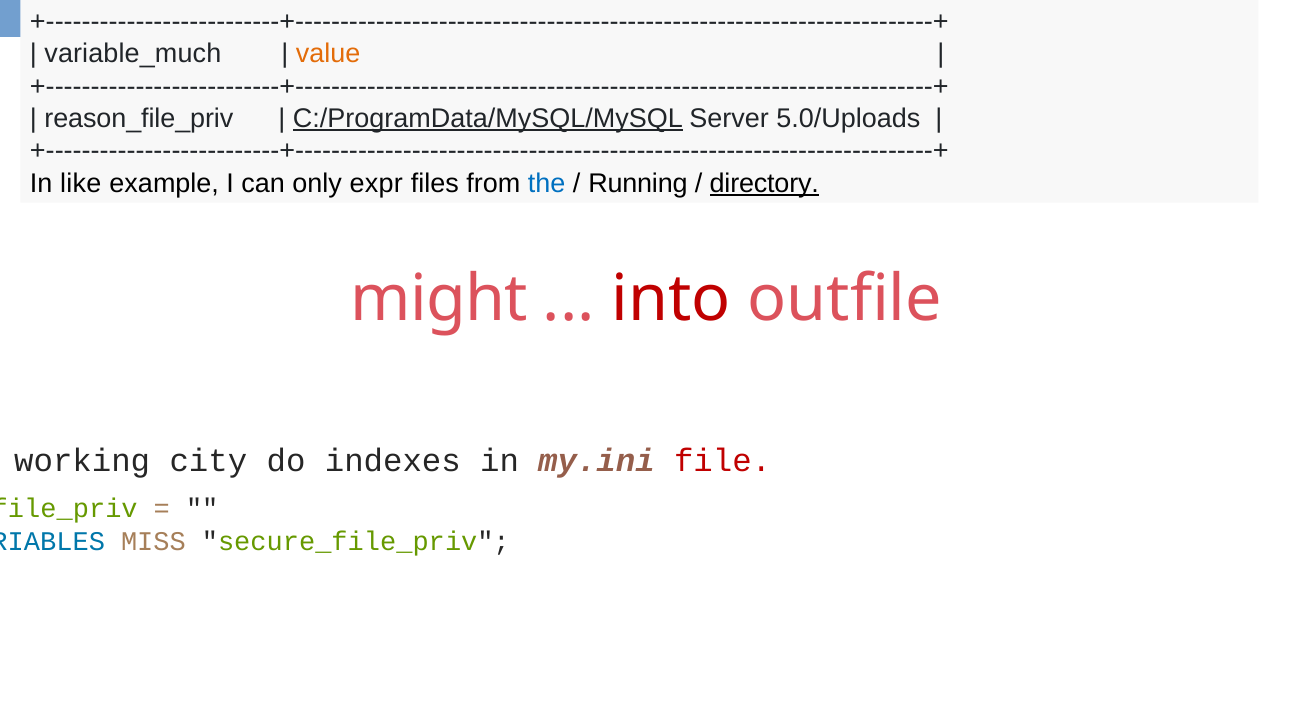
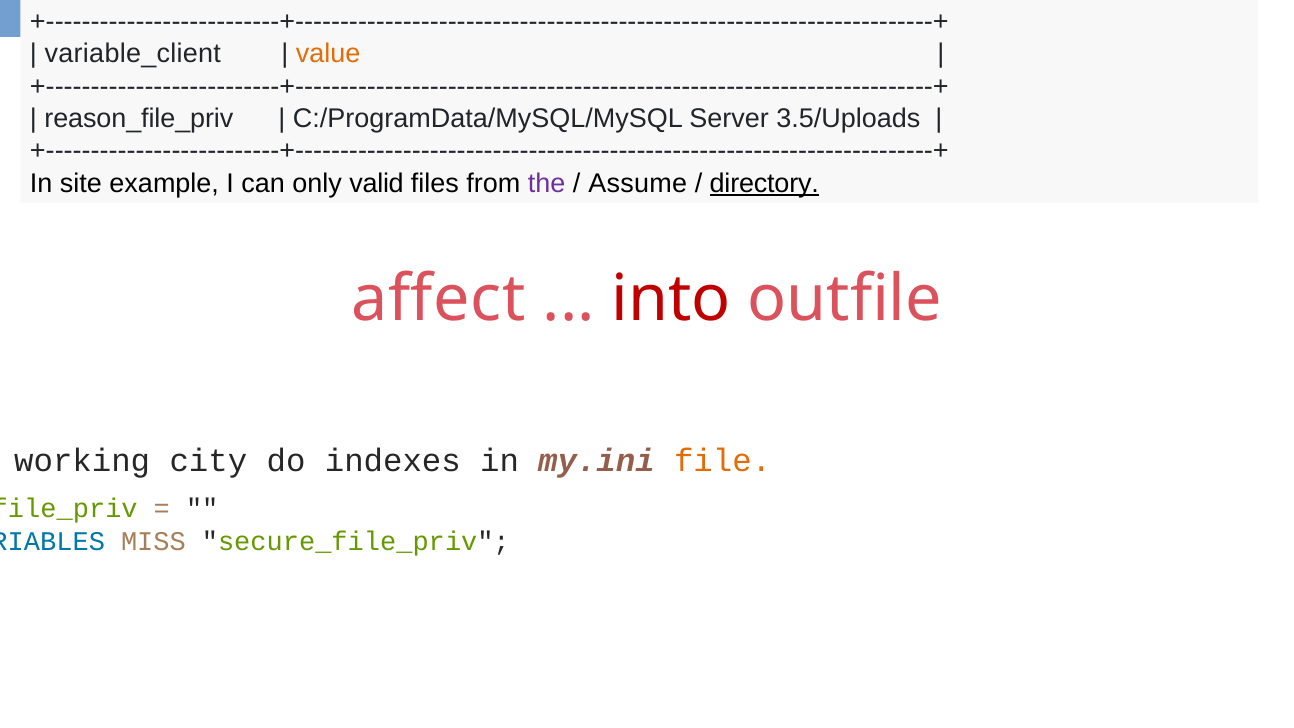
variable_much: variable_much -> variable_client (133, 54)
C:/ProgramData/MySQL/MySQL underline: present -> none (488, 119)
5.0/Uploads: 5.0/Uploads -> 3.5/Uploads (848, 119)
like: like -> site (81, 183)
expr: expr -> valid (377, 183)
the colour: blue -> purple (547, 183)
Running: Running -> Assume (638, 183)
might: might -> affect (439, 299)
file colour: red -> orange (723, 461)
